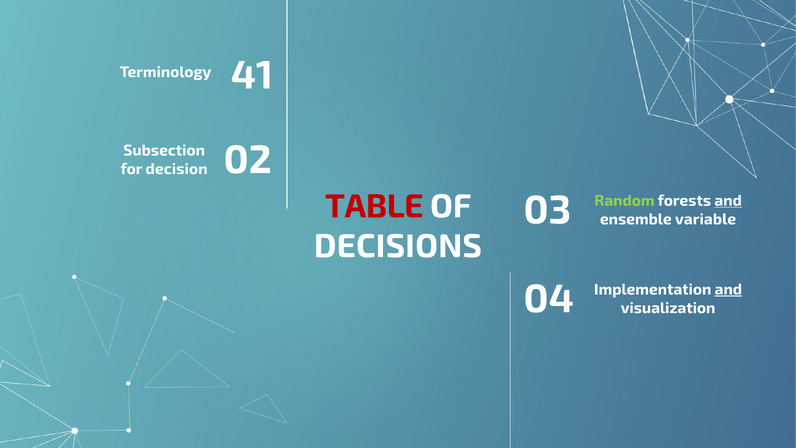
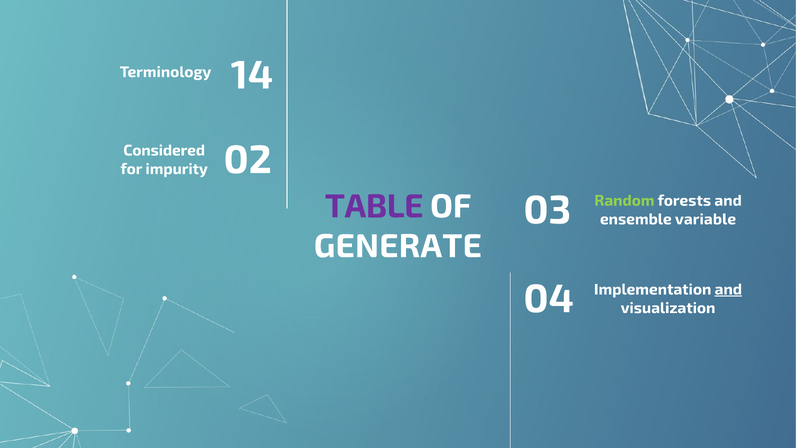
41: 41 -> 14 (252, 75)
Subsection: Subsection -> Considered (164, 150)
decision: decision -> impurity (177, 169)
TABLE colour: red -> purple (374, 206)
and underline: present -> none (728, 201)
DECISIONS: DECISIONS -> GENERATE (398, 246)
